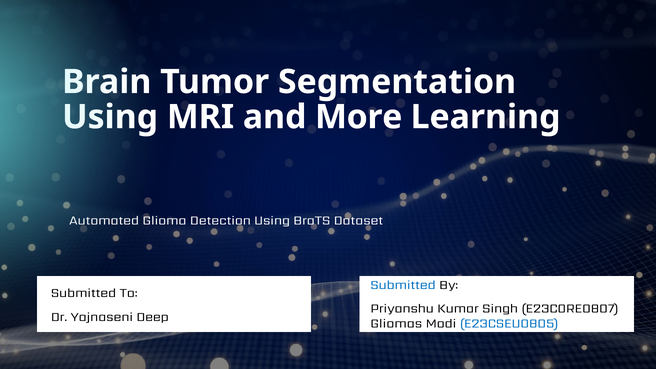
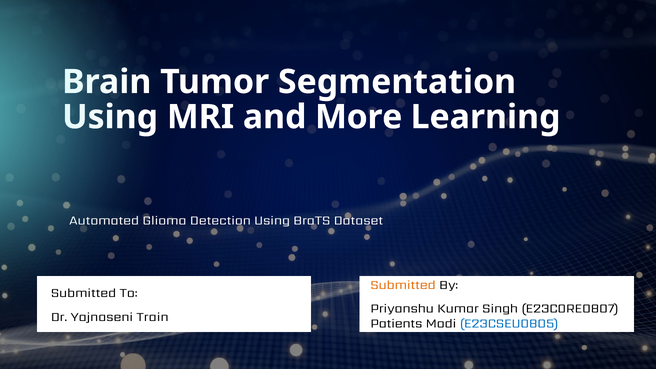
Submitted colour: blue -> orange (403, 285)
Deep: Deep -> Train (153, 317)
Gliomas: Gliomas -> Patients (396, 324)
